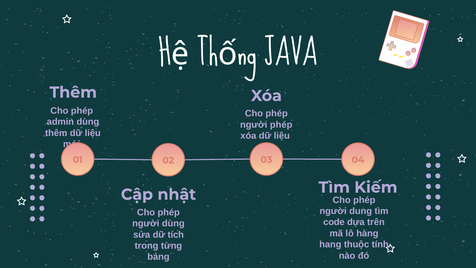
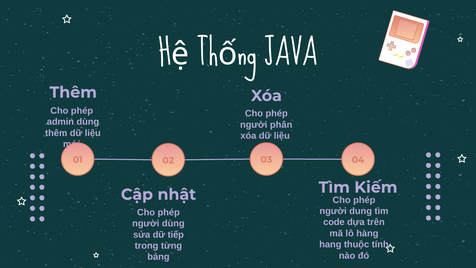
người phép: phép -> phân (281, 125)
tích: tích -> tiếp (176, 234)
